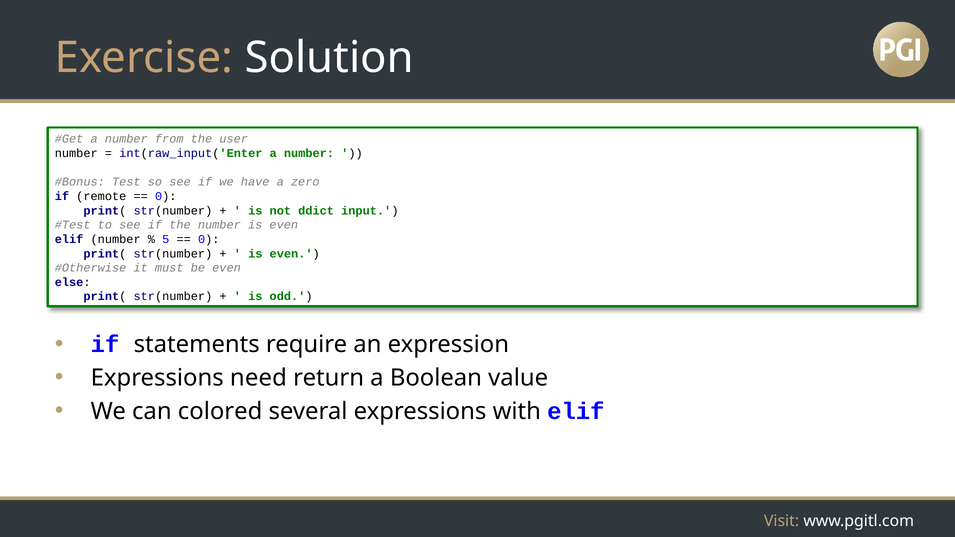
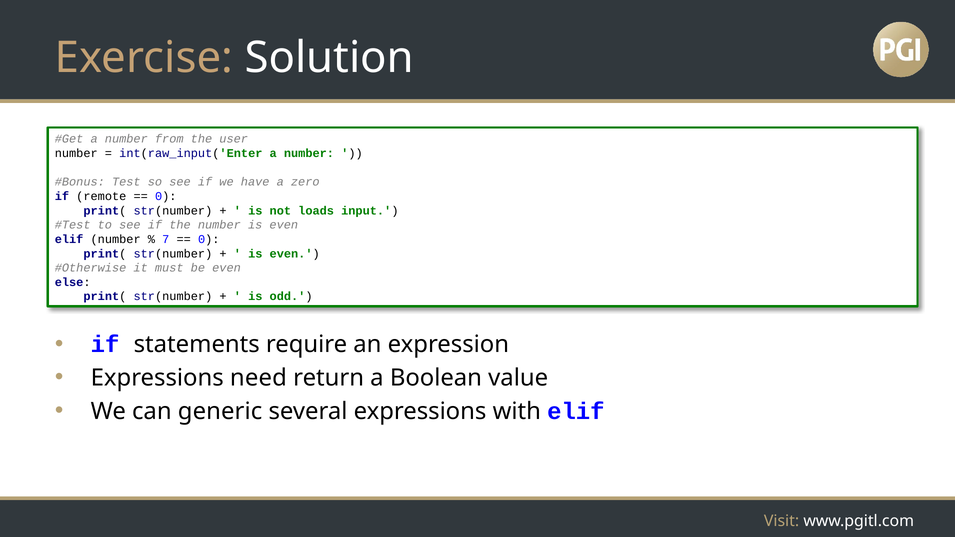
ddict: ddict -> loads (316, 211)
5: 5 -> 7 (166, 239)
colored: colored -> generic (220, 411)
